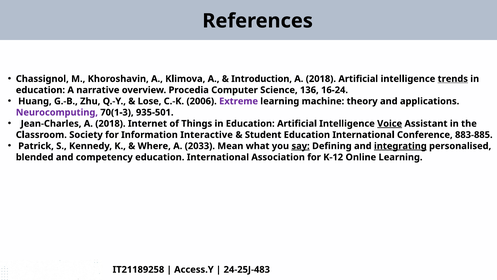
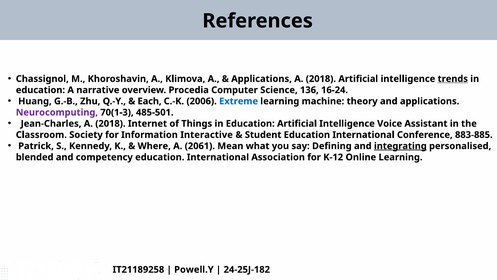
Introduction: Introduction -> Applications (262, 79)
Lose: Lose -> Each (150, 101)
Extreme colour: purple -> blue (239, 101)
935-501: 935-501 -> 485-501 (155, 112)
Voice underline: present -> none (390, 123)
2033: 2033 -> 2061 (200, 146)
say underline: present -> none (301, 146)
Access.Y: Access.Y -> Powell.Y (194, 269)
24-25J-483: 24-25J-483 -> 24-25J-182 (247, 269)
